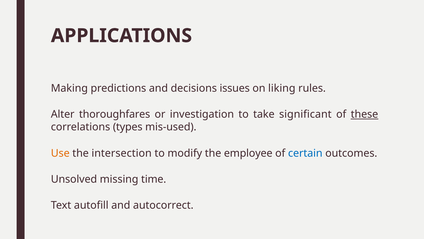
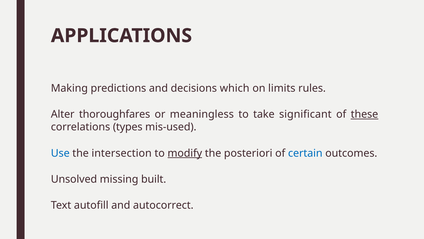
issues: issues -> which (235, 88)
liking: liking -> limits (282, 88)
investigation: investigation -> meaningless (202, 114)
Use colour: orange -> blue (60, 153)
modify underline: none -> present (185, 153)
employee: employee -> posteriori (248, 153)
time: time -> built (154, 179)
